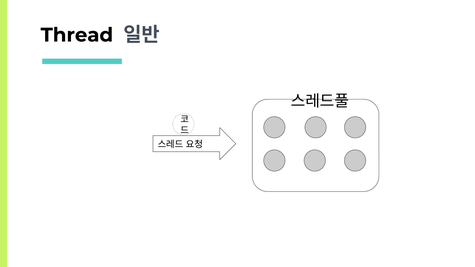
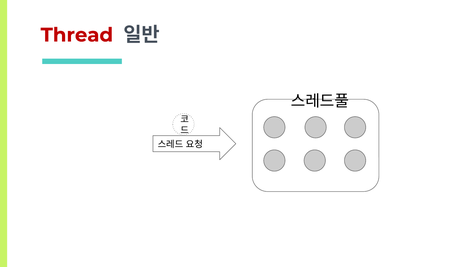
Thread colour: black -> red (77, 35)
